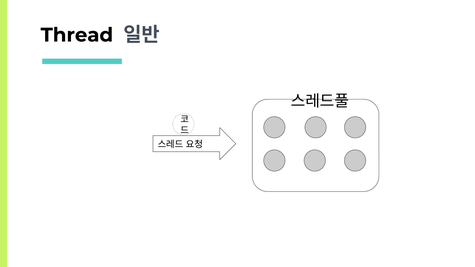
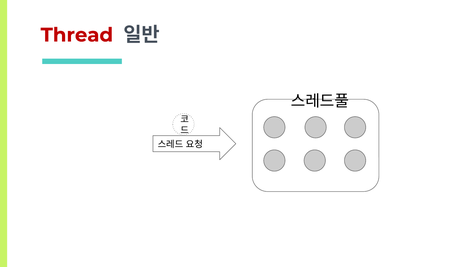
Thread colour: black -> red (77, 35)
